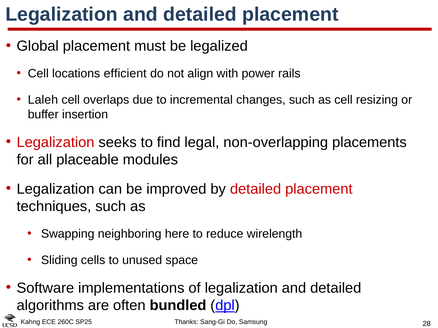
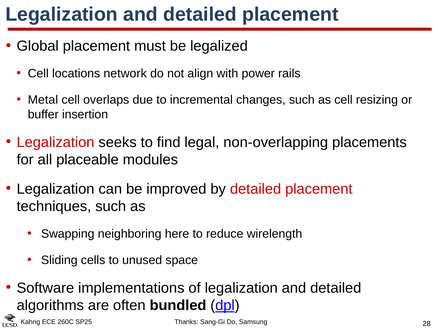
efficient: efficient -> network (125, 74)
Laleh: Laleh -> Metal (43, 100)
